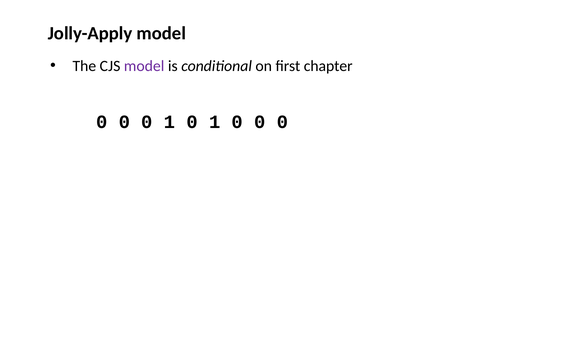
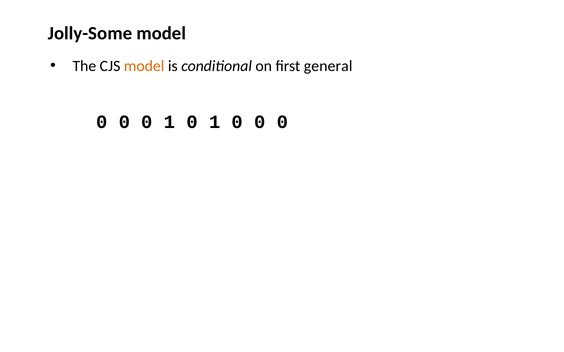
Jolly-Apply: Jolly-Apply -> Jolly-Some (90, 33)
model colour: purple -> orange (144, 66)
chapter: chapter -> general (328, 66)
